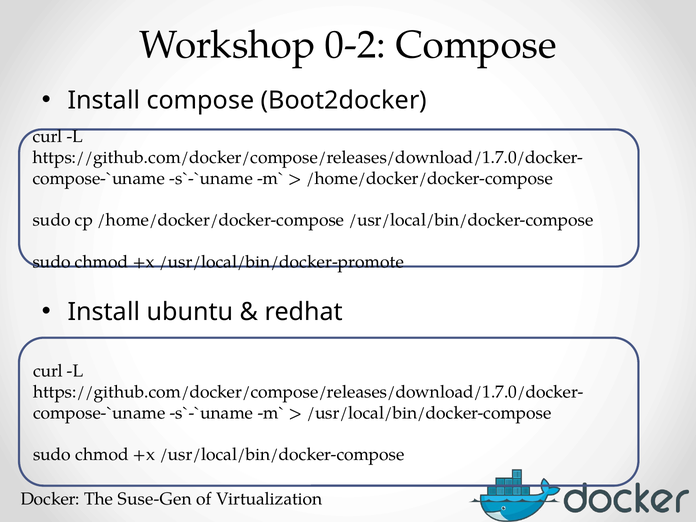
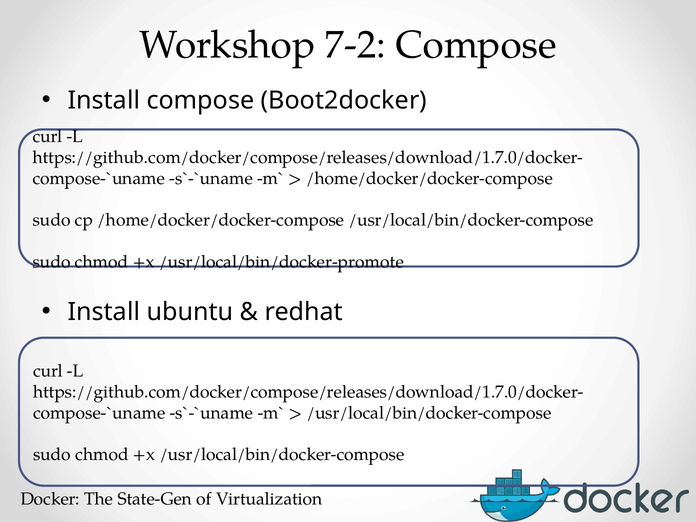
0-2: 0-2 -> 7-2 (355, 45)
Suse-Gen: Suse-Gen -> State-Gen (155, 499)
